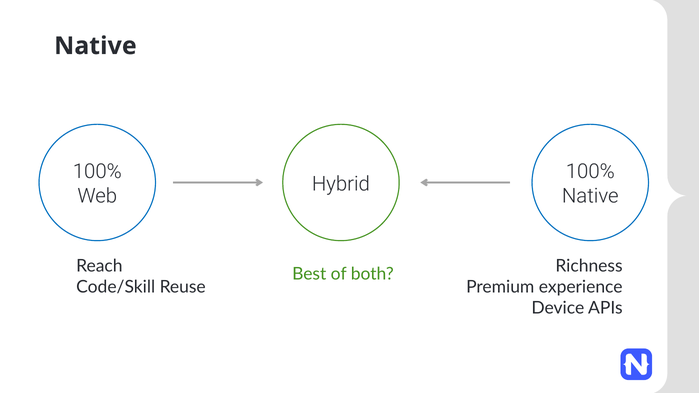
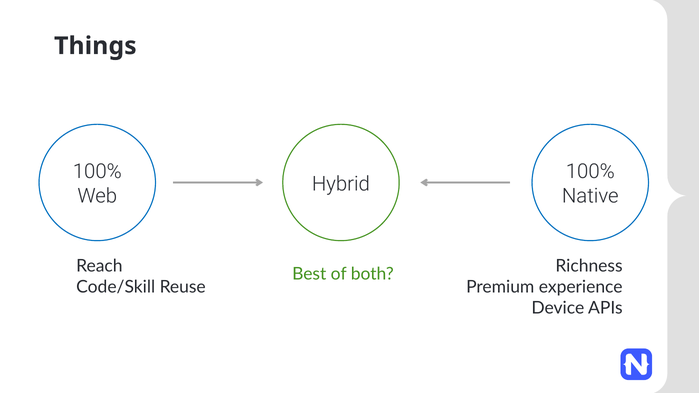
Native: Native -> Things (95, 46)
